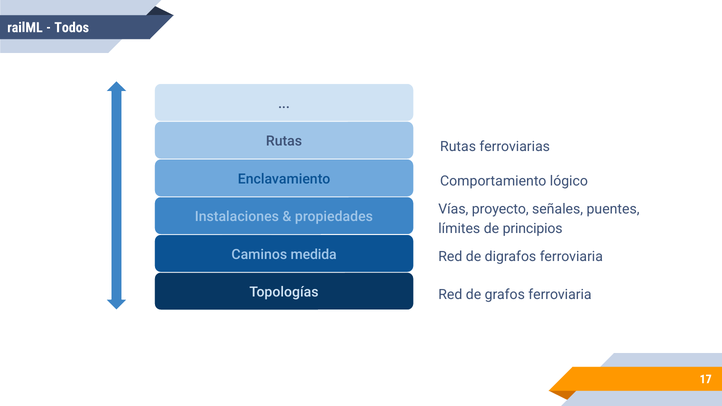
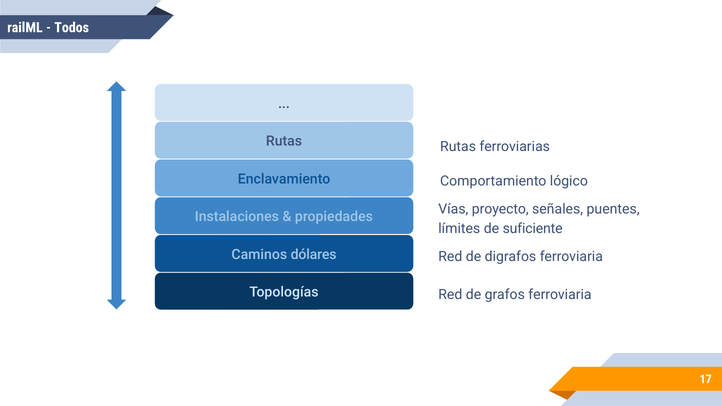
principios: principios -> suficiente (533, 229)
medida: medida -> dólares (314, 254)
